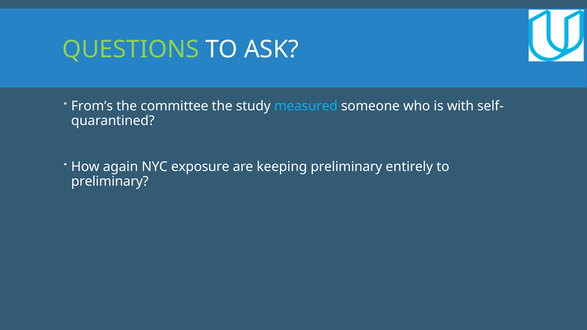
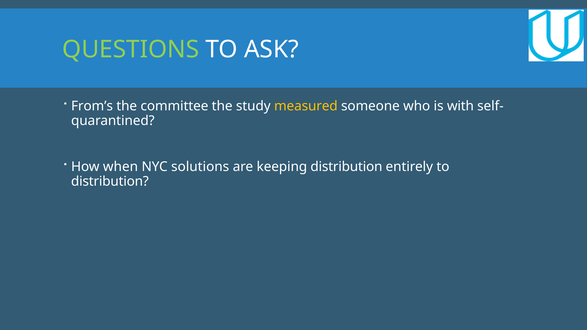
measured colour: light blue -> yellow (306, 106)
again: again -> when (120, 167)
exposure: exposure -> solutions (200, 167)
keeping preliminary: preliminary -> distribution (346, 167)
preliminary: preliminary -> distribution (110, 181)
